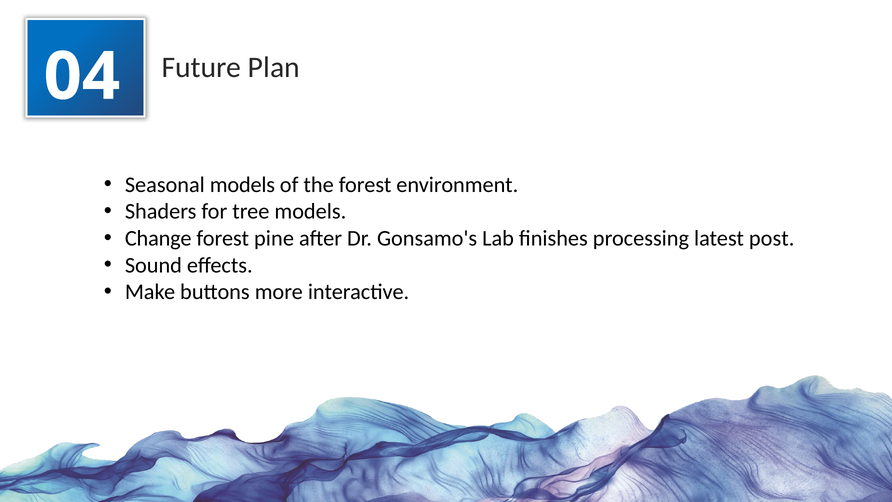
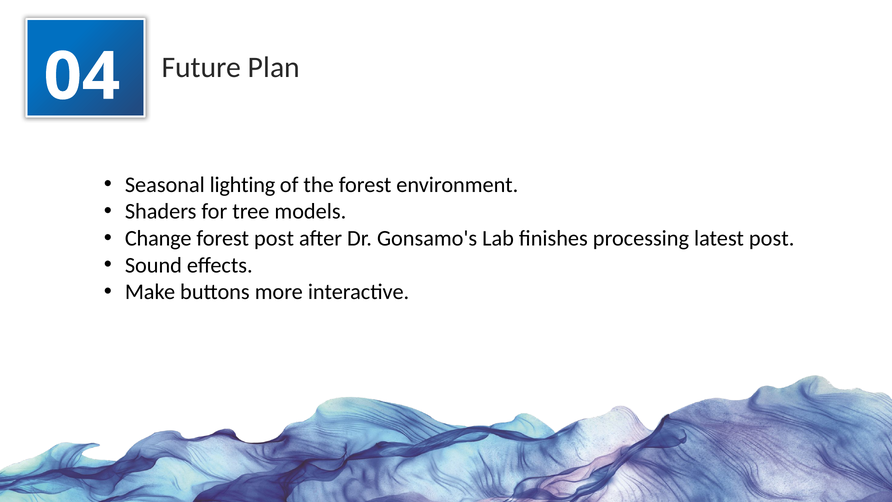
Seasonal models: models -> lighting (242, 185)
forest pine: pine -> post (274, 238)
